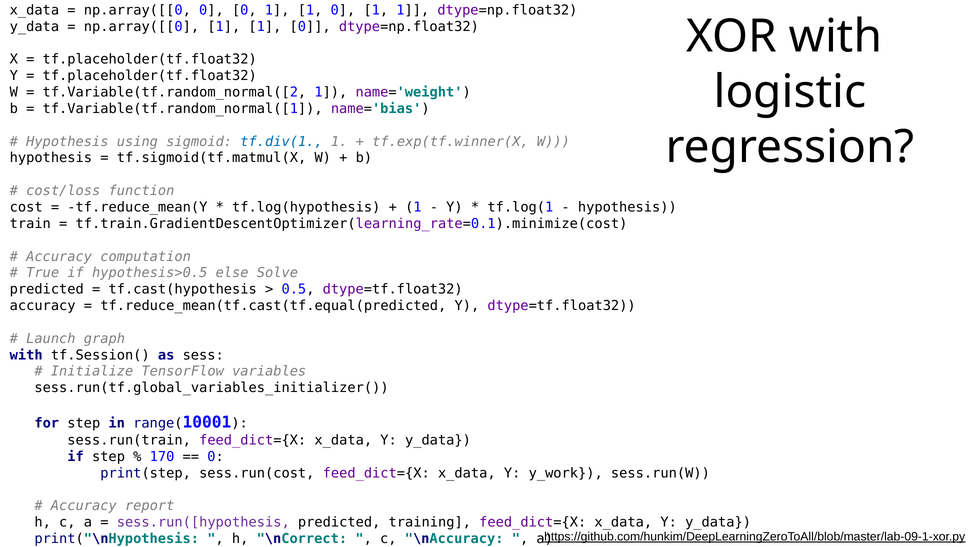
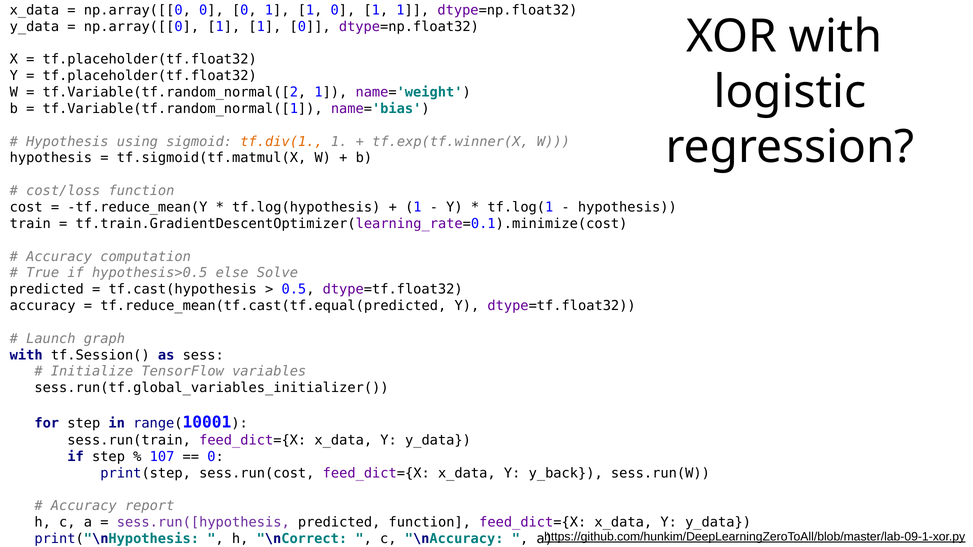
tf.div(1 colour: blue -> orange (282, 142)
170: 170 -> 107 (162, 457)
y_work: y_work -> y_back (566, 473)
predicted training: training -> function (430, 523)
